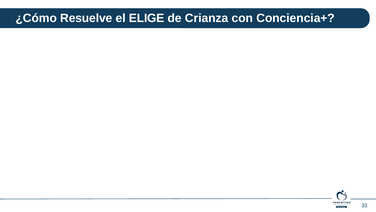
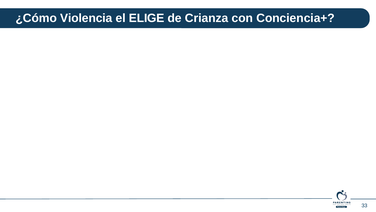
Resuelve: Resuelve -> Violencia (86, 18)
